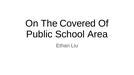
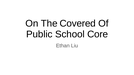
Area: Area -> Core (98, 34)
